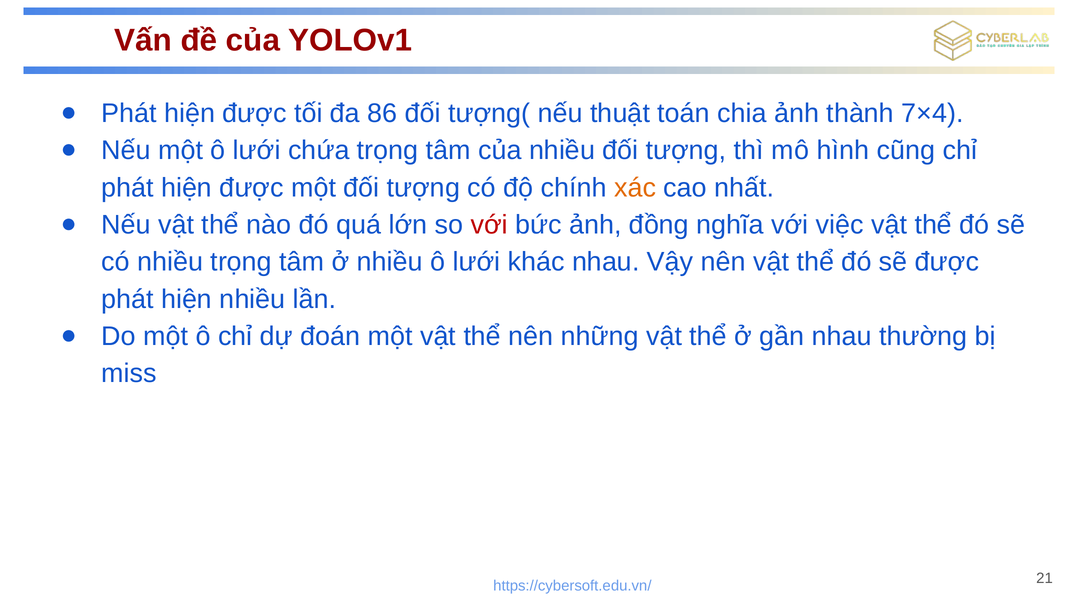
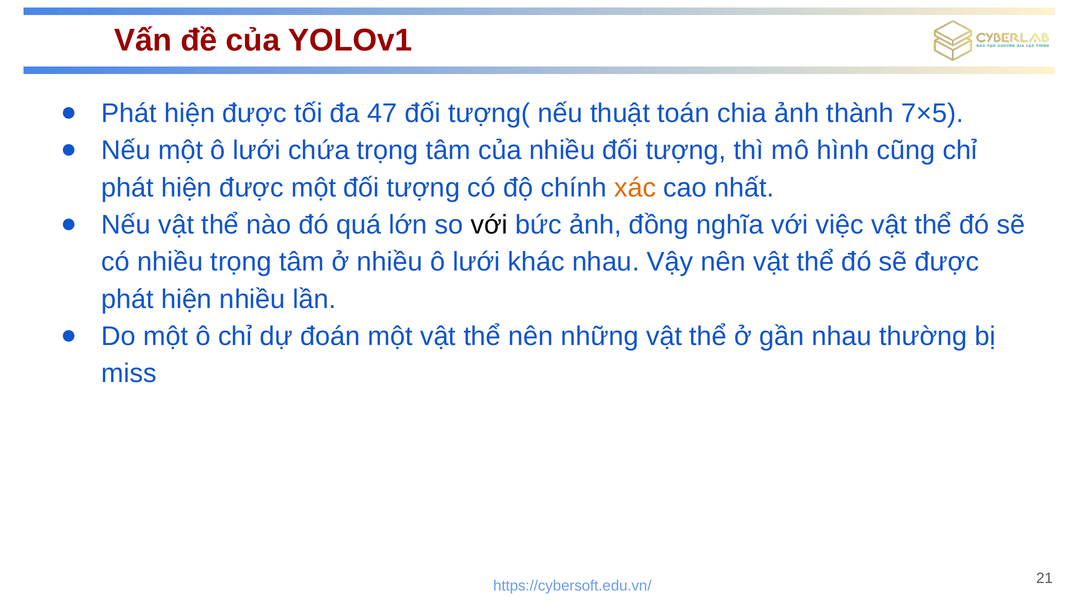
86: 86 -> 47 (382, 113)
7×4: 7×4 -> 7×5 (932, 113)
với colour: red -> black (489, 225)
